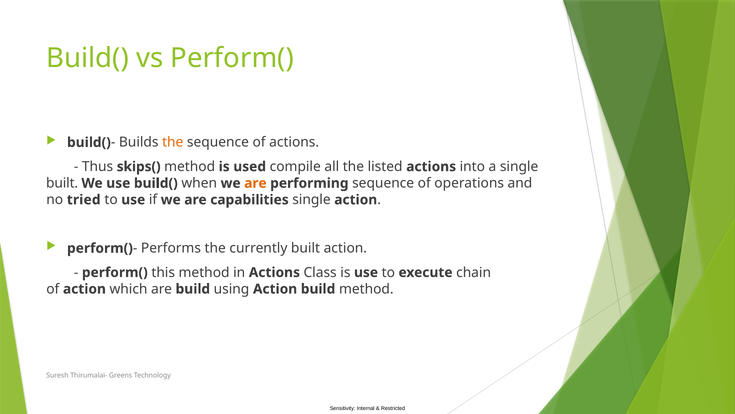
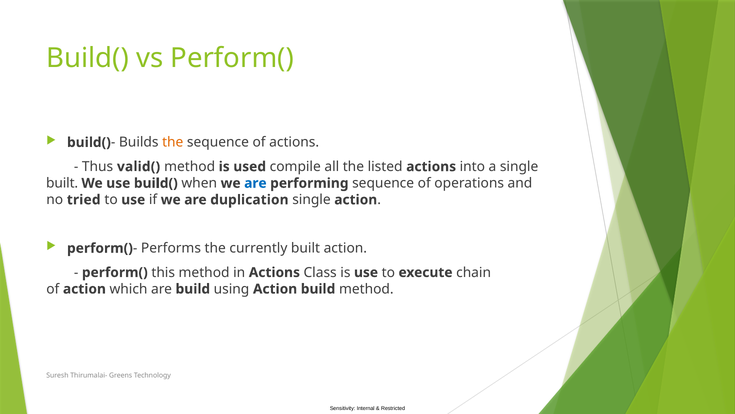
skips(: skips( -> valid( (139, 166)
are colour: orange -> blue (255, 183)
capabilities: capabilities -> duplication (249, 200)
